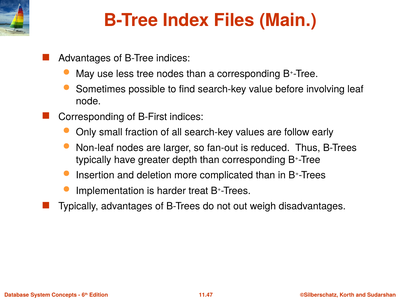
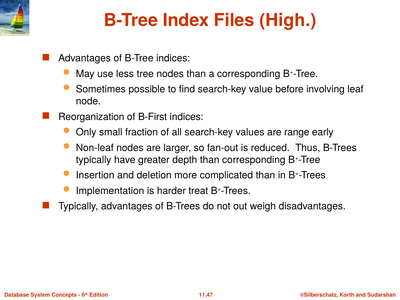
Main: Main -> High (288, 20)
Corresponding: Corresponding -> Reorganization (91, 117)
follow: follow -> range (297, 132)
